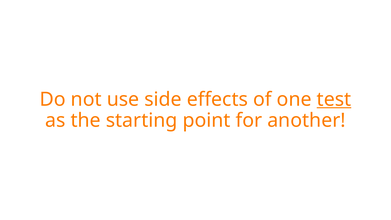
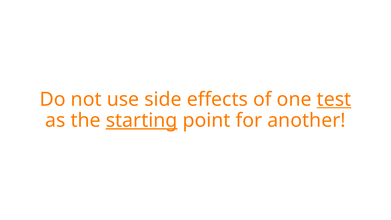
starting underline: none -> present (142, 120)
